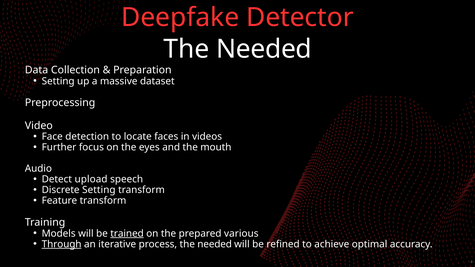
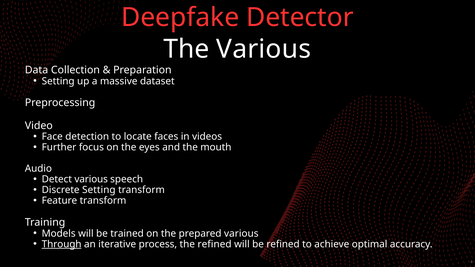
Needed: Needed -> Various (264, 49)
Detect upload: upload -> various (91, 179)
trained underline: present -> none (127, 234)
process the needed: needed -> refined (215, 244)
